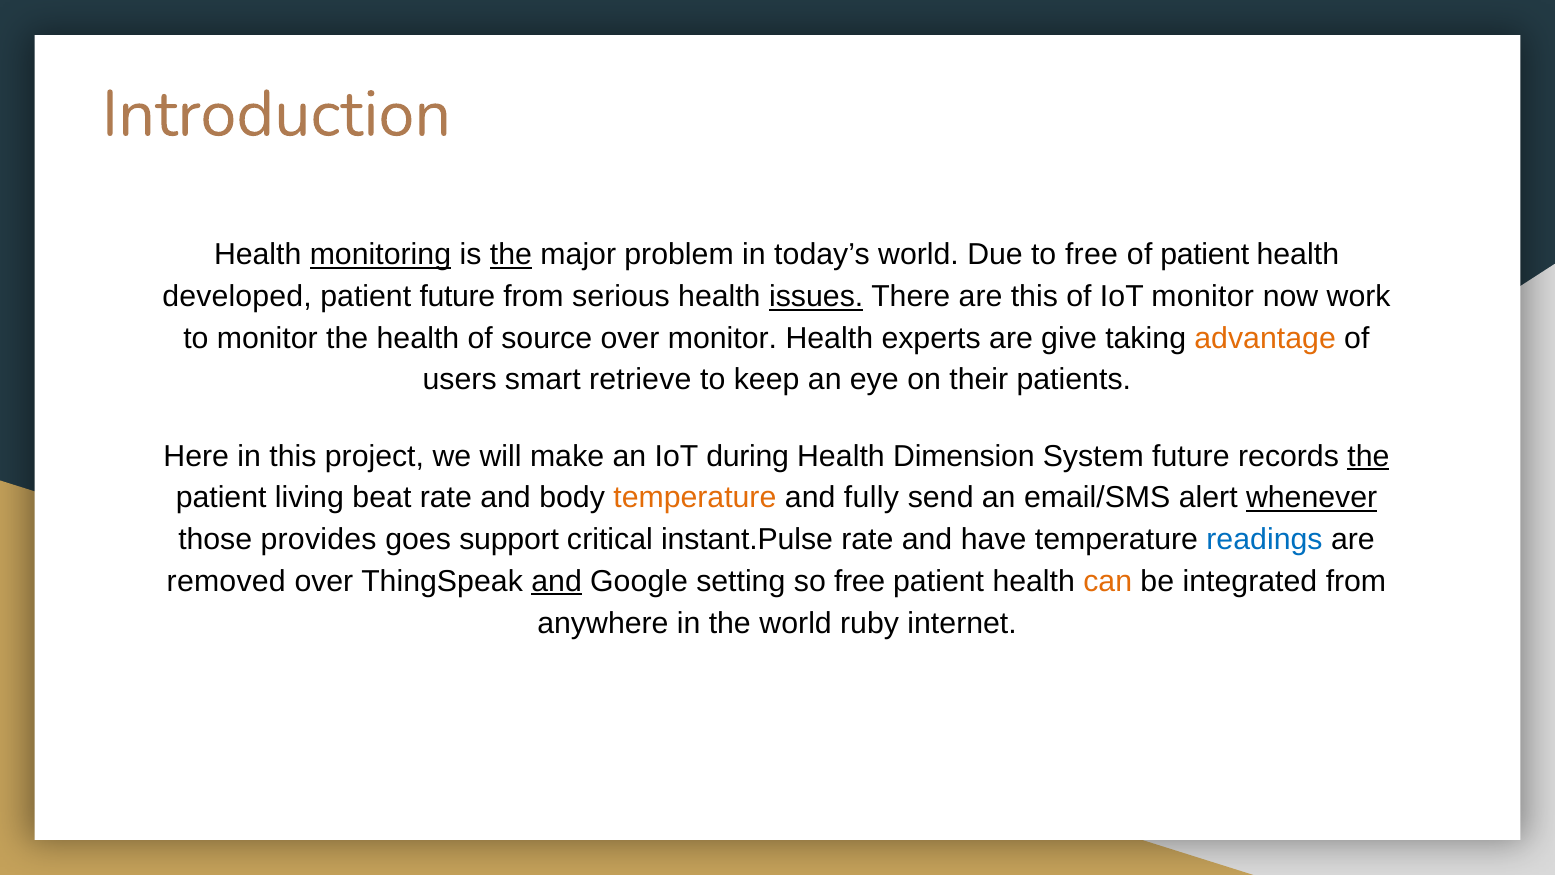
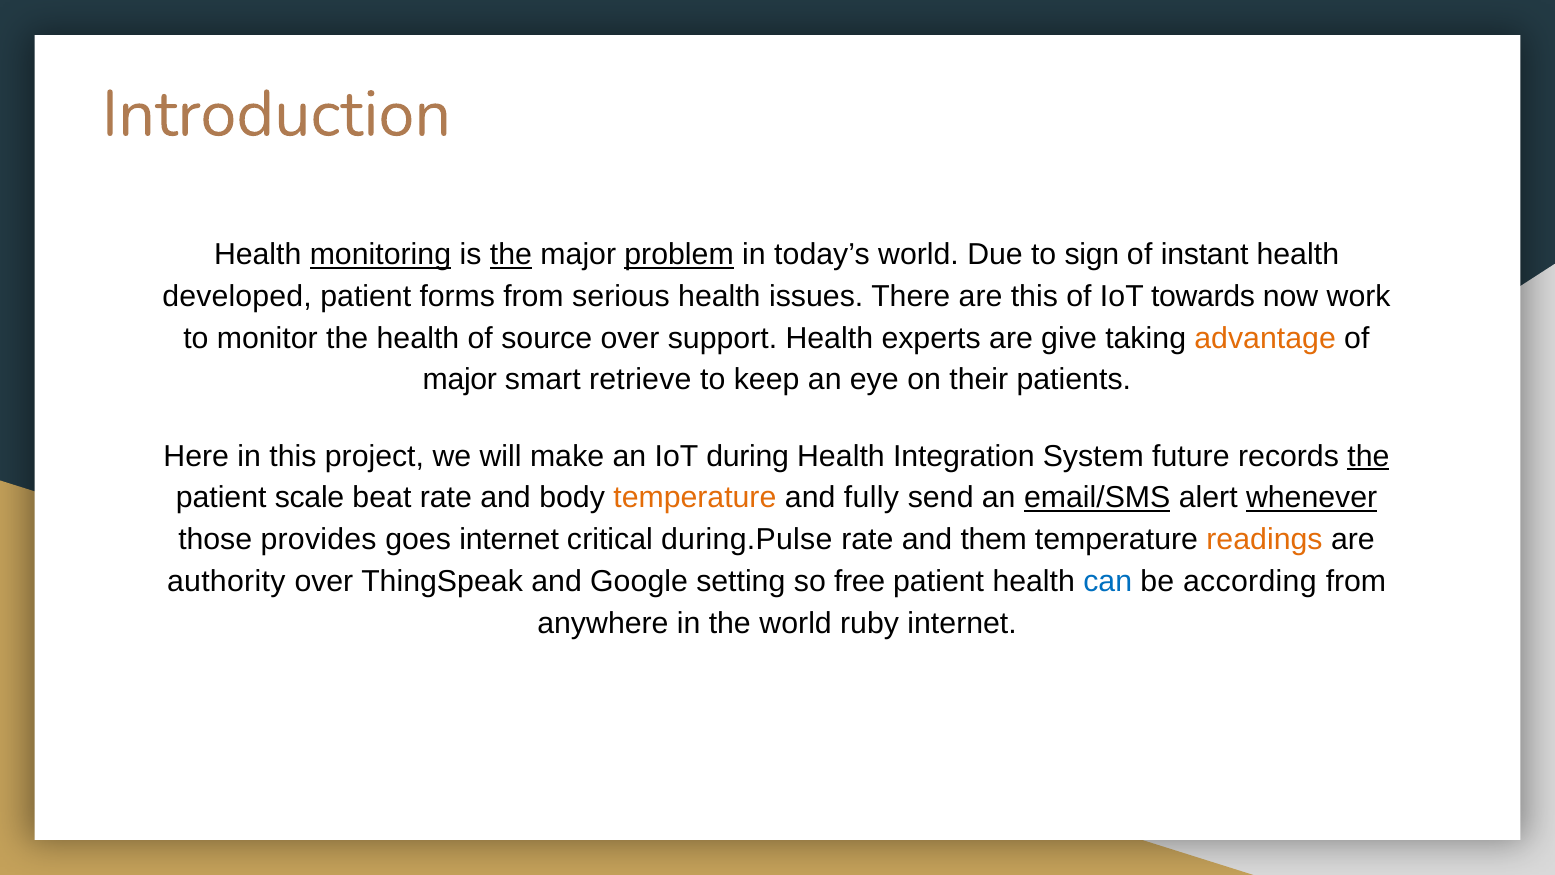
problem underline: none -> present (679, 255)
to free: free -> sign (1092, 255)
of patient: patient -> instant (1205, 255)
patient future: future -> forms (457, 296)
issues underline: present -> none (816, 296)
IoT monitor: monitor -> towards (1203, 296)
over monitor: monitor -> support (722, 338)
users: users -> major (460, 380)
Dimension: Dimension -> Integration (964, 456)
living: living -> scale (310, 498)
email/SMS underline: none -> present (1097, 498)
goes support: support -> internet (509, 539)
instant.Pulse: instant.Pulse -> during.Pulse (747, 539)
have: have -> them (994, 539)
readings colour: blue -> orange (1264, 539)
removed: removed -> authority (226, 581)
and underline: present -> none (557, 581)
can colour: orange -> blue (1108, 581)
integrated: integrated -> according (1250, 581)
